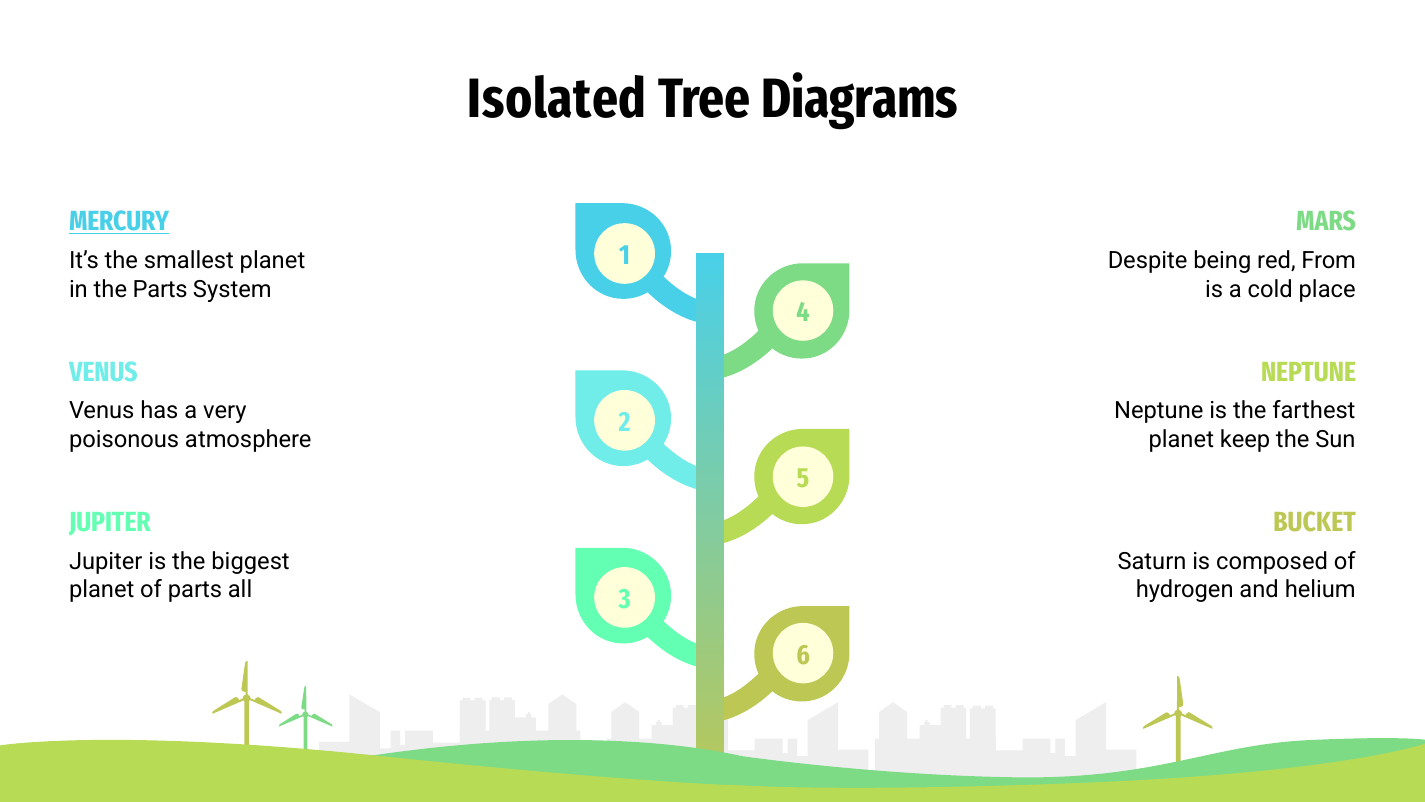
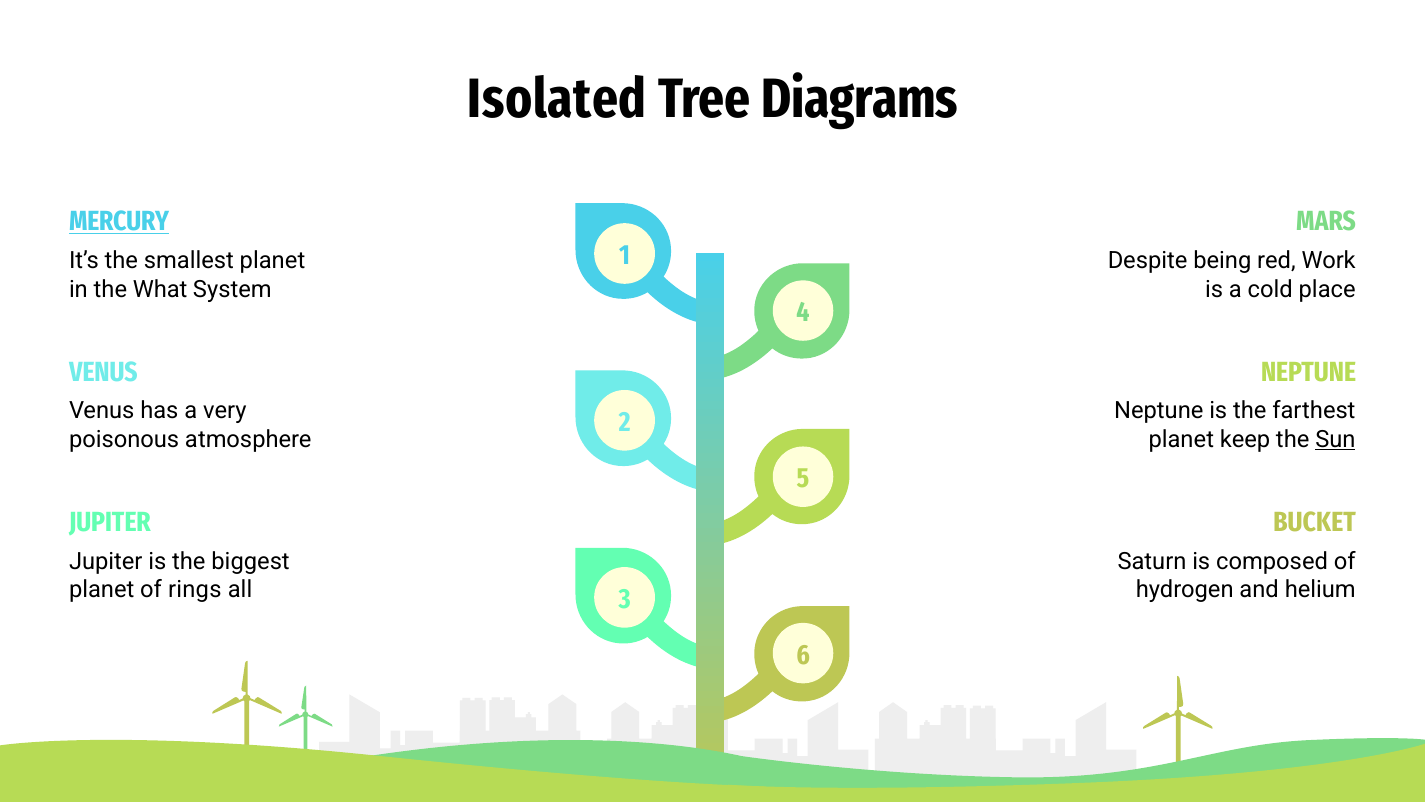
From: From -> Work (1329, 261)
the Parts: Parts -> What (160, 289)
Sun underline: none -> present (1335, 439)
of parts: parts -> rings (195, 590)
